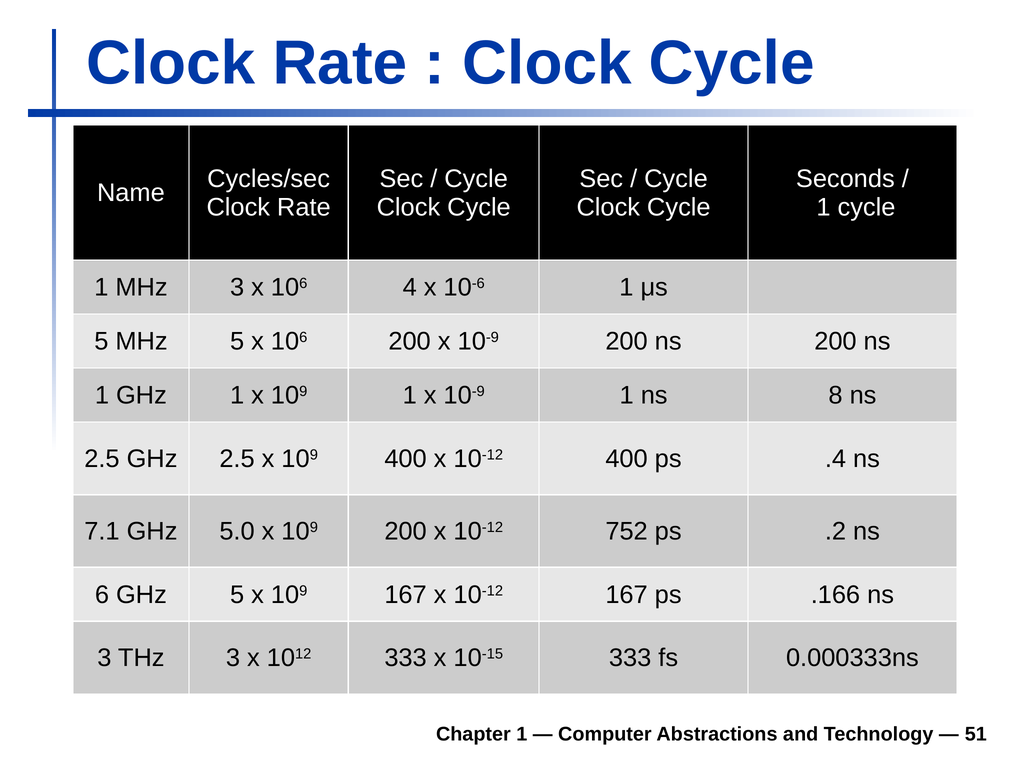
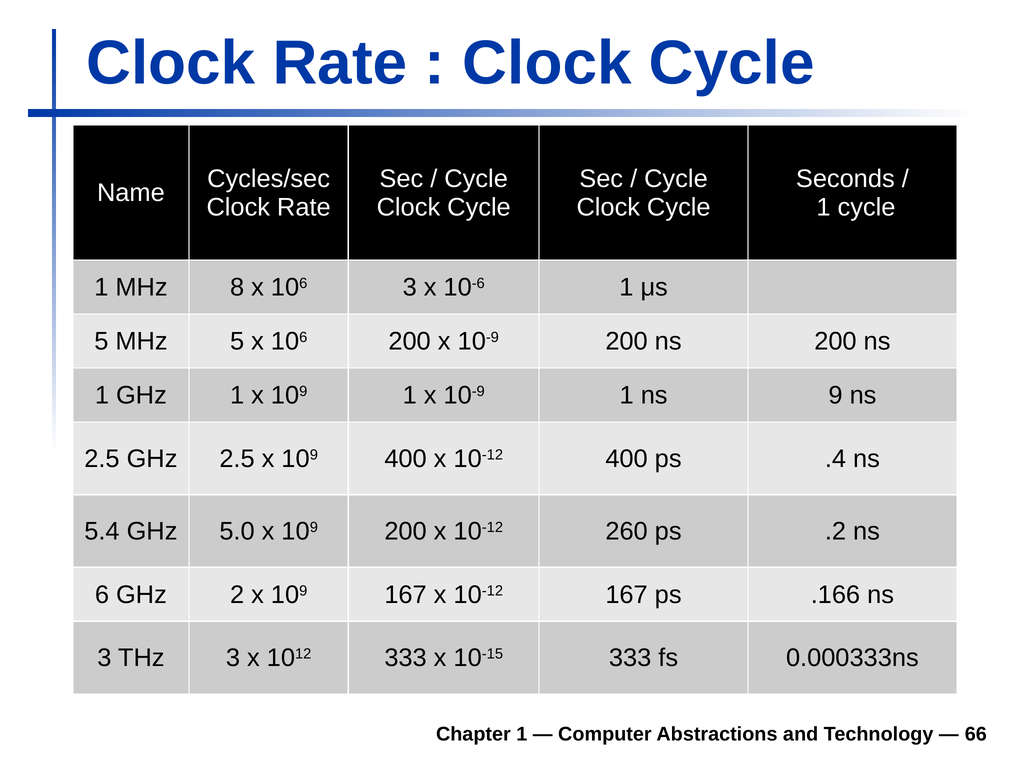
MHz 3: 3 -> 8 (237, 287)
106 4: 4 -> 3 (410, 287)
8: 8 -> 9 (836, 395)
7.1: 7.1 -> 5.4 (102, 531)
752: 752 -> 260 (627, 531)
GHz 5: 5 -> 2 (237, 595)
51: 51 -> 66 (976, 734)
